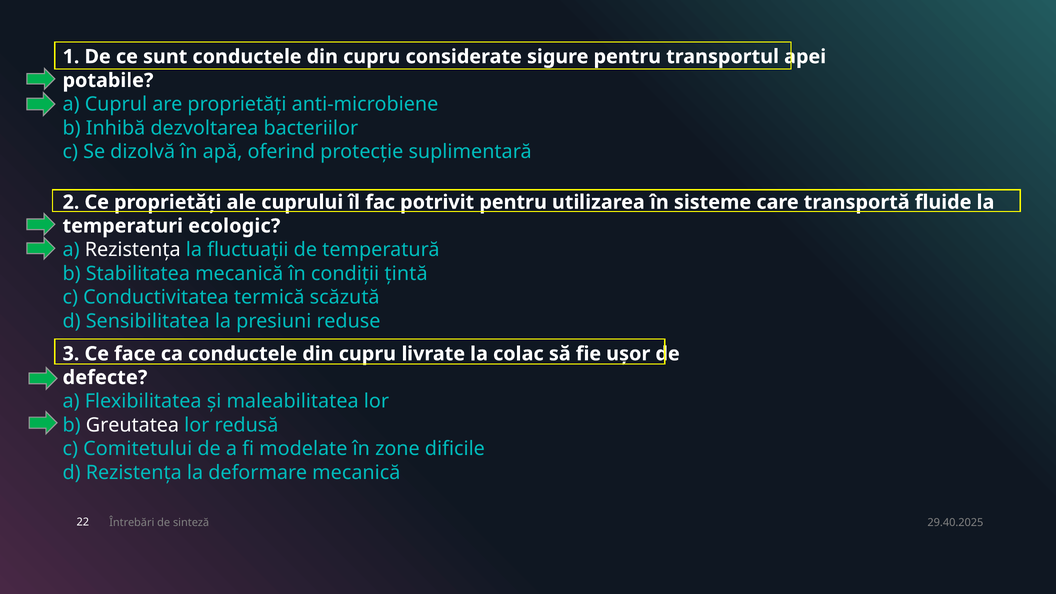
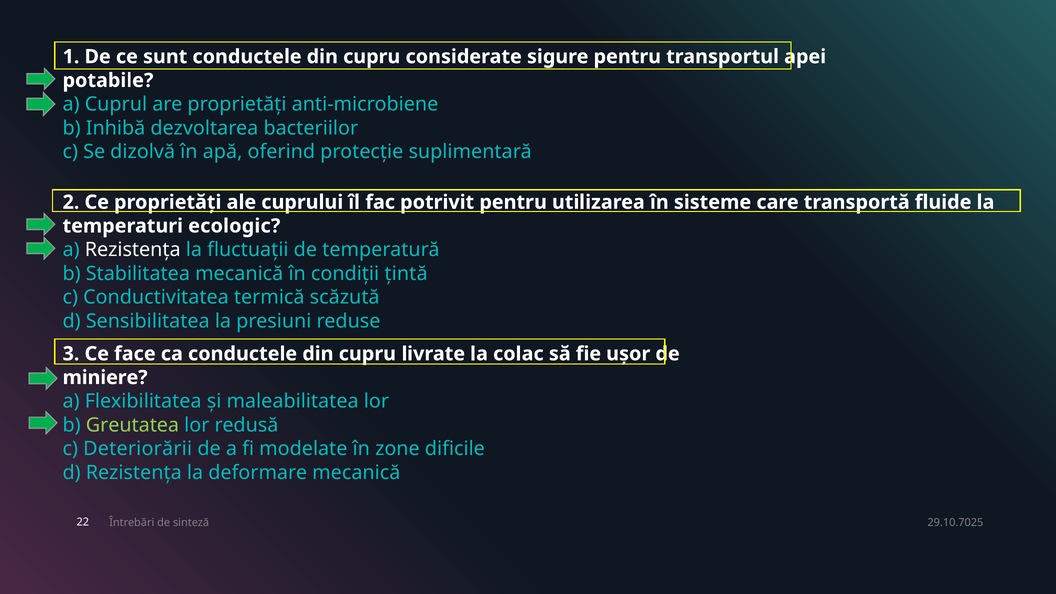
defecte: defecte -> miniere (105, 378)
Greutatea colour: white -> light green (132, 425)
Comitetului: Comitetului -> Deteriorării (138, 449)
29.40.2025: 29.40.2025 -> 29.10.7025 (955, 523)
